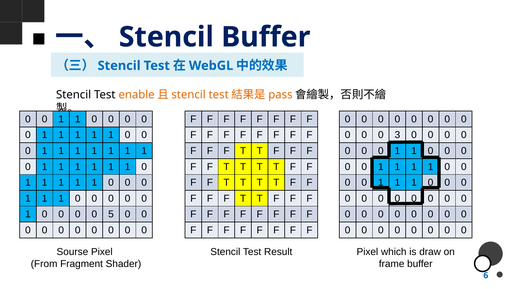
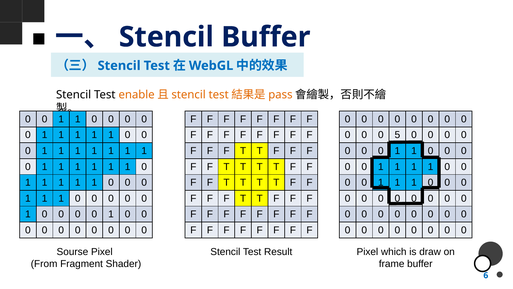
3: 3 -> 5 (397, 135)
5: 5 -> 1 (111, 214)
